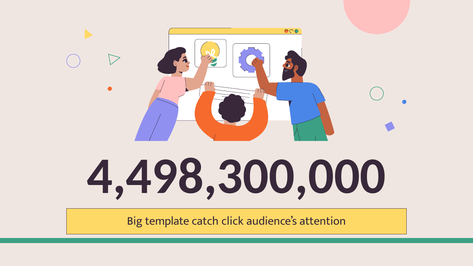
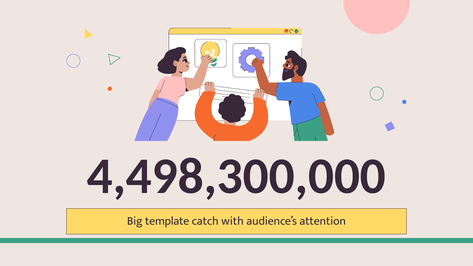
click: click -> with (232, 221)
